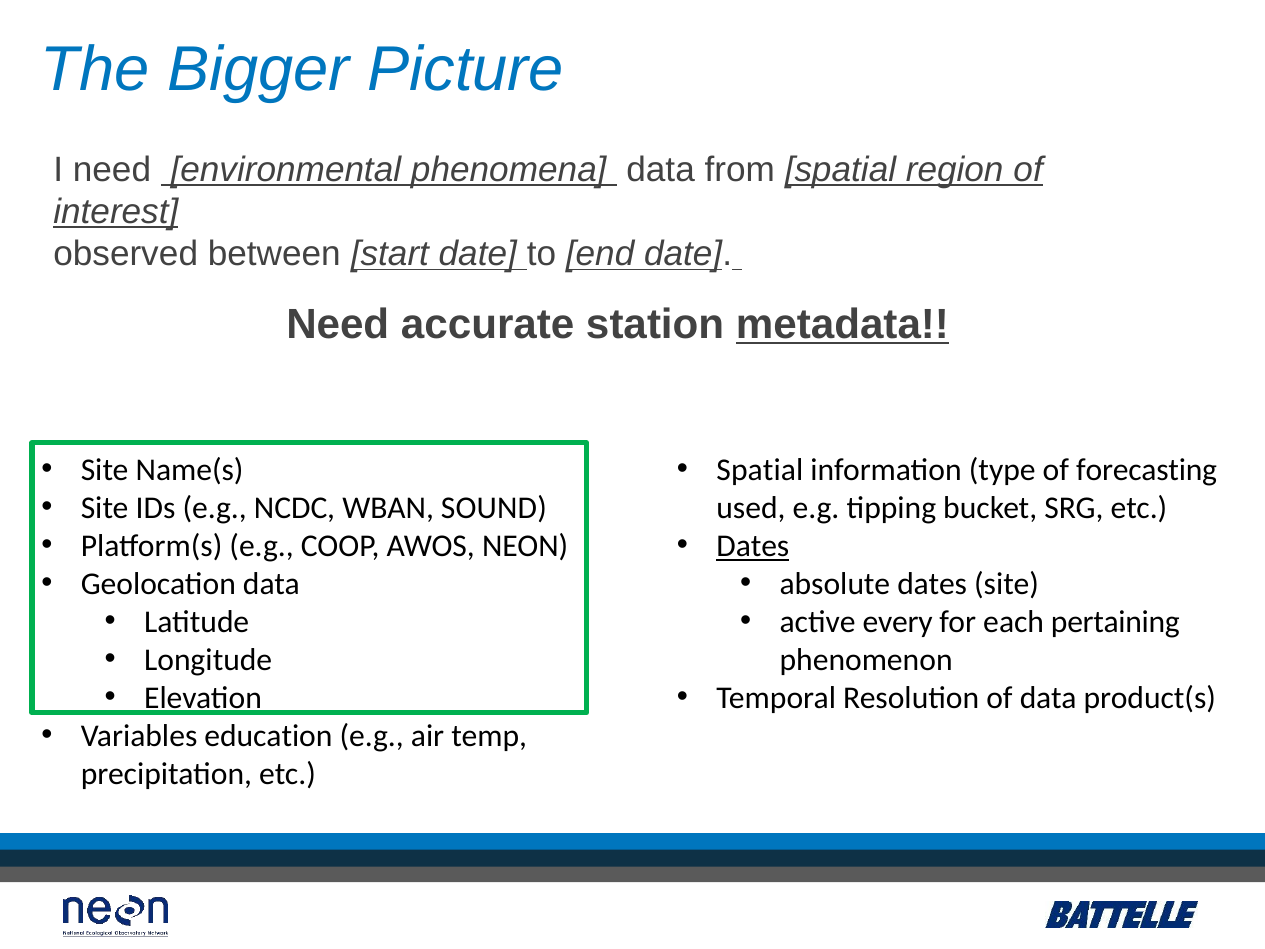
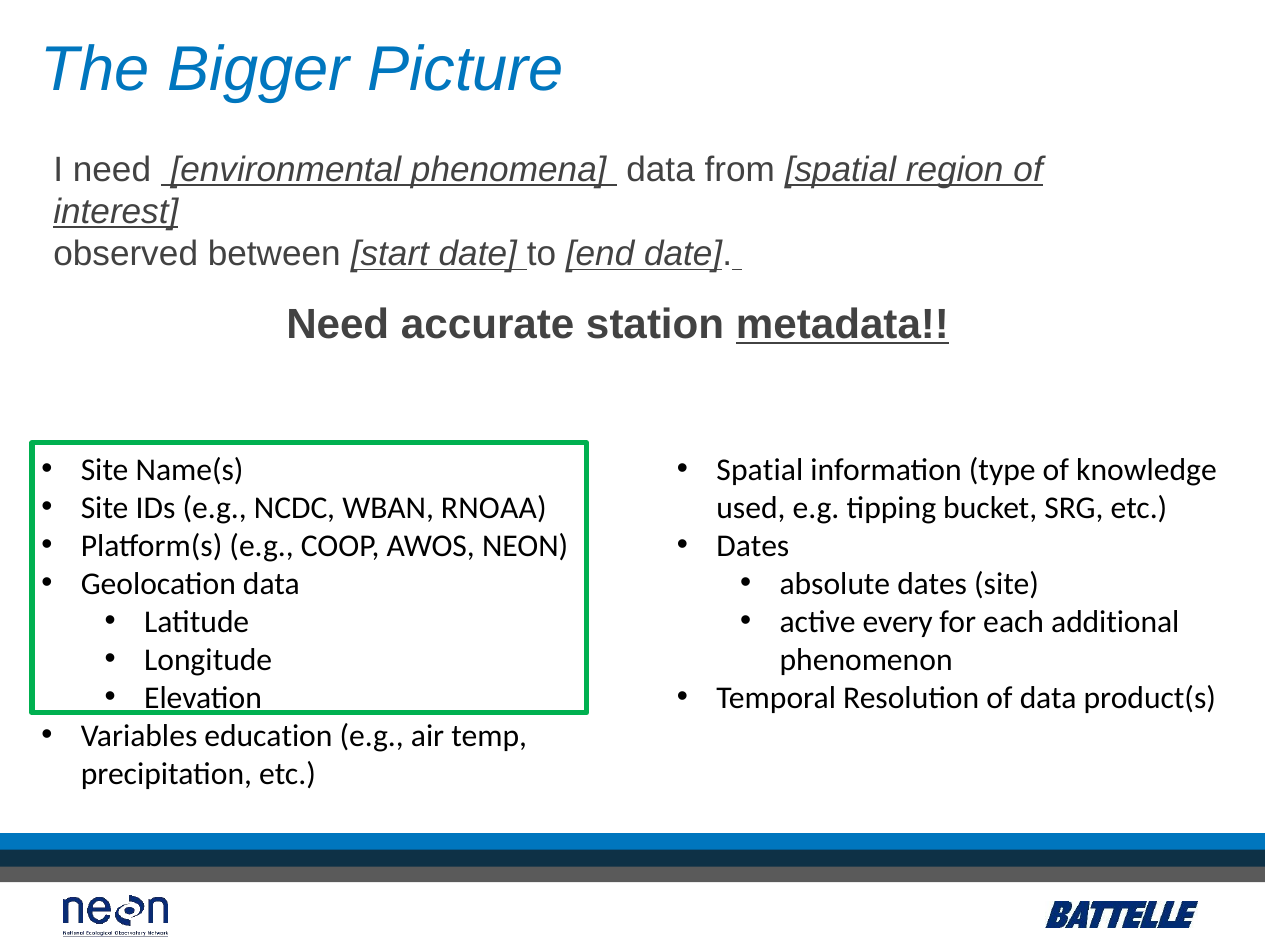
forecasting: forecasting -> knowledge (1146, 470)
SOUND: SOUND -> RNOAA (494, 508)
Dates underline: present -> none (753, 546)
pertaining: pertaining -> additional (1115, 622)
